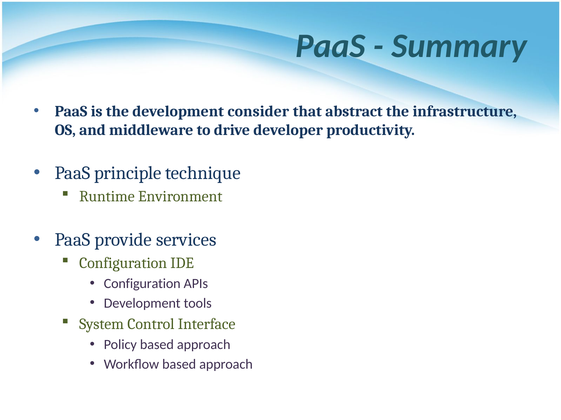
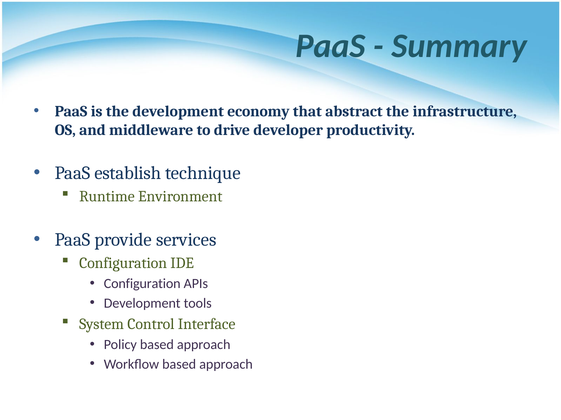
consider: consider -> economy (258, 111)
principle: principle -> establish (128, 173)
